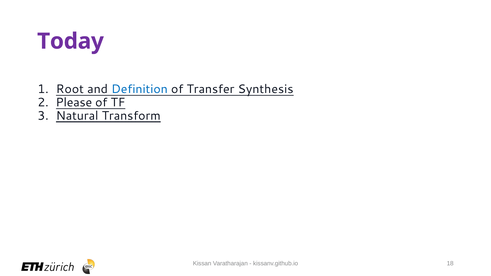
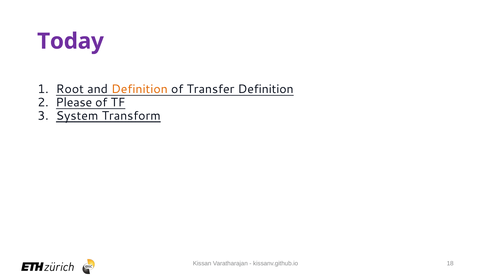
Definition colour: blue -> orange (139, 89)
Transfer Synthesis: Synthesis -> Definition (266, 89)
Natural: Natural -> System (77, 116)
